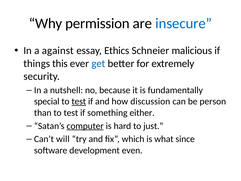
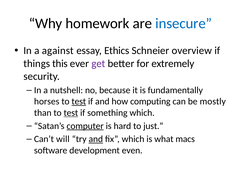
permission: permission -> homework (98, 23)
malicious: malicious -> overview (192, 51)
get colour: blue -> purple (98, 63)
special: special -> horses (47, 101)
discussion: discussion -> computing (150, 101)
person: person -> mostly (213, 101)
test underline: none -> present (71, 113)
something either: either -> which (142, 113)
and underline: none -> present (96, 139)
since: since -> macs (185, 139)
